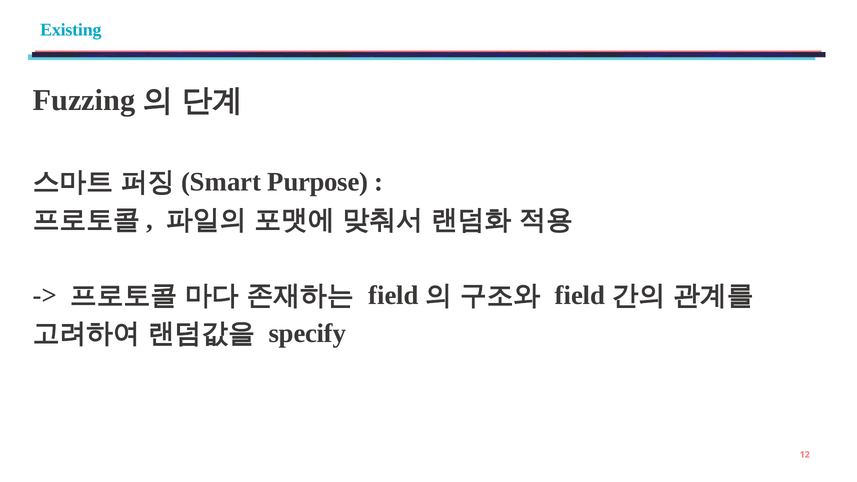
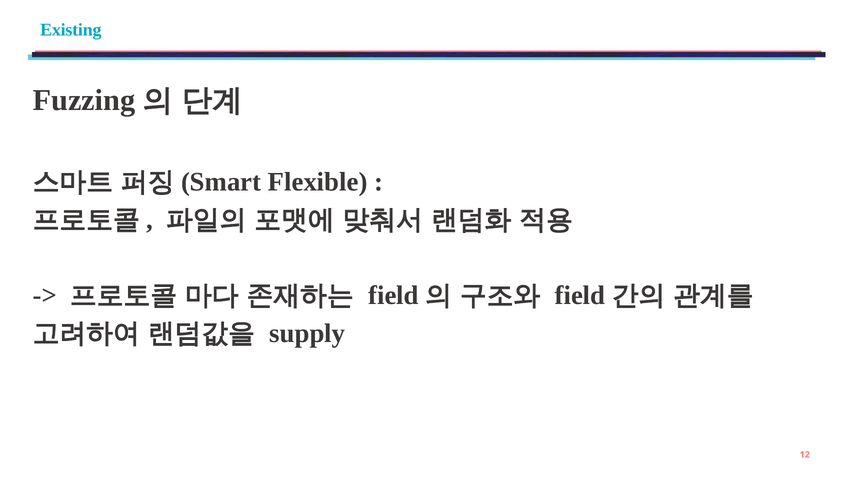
Purpose: Purpose -> Flexible (318, 182)
specify: specify -> supply (307, 333)
